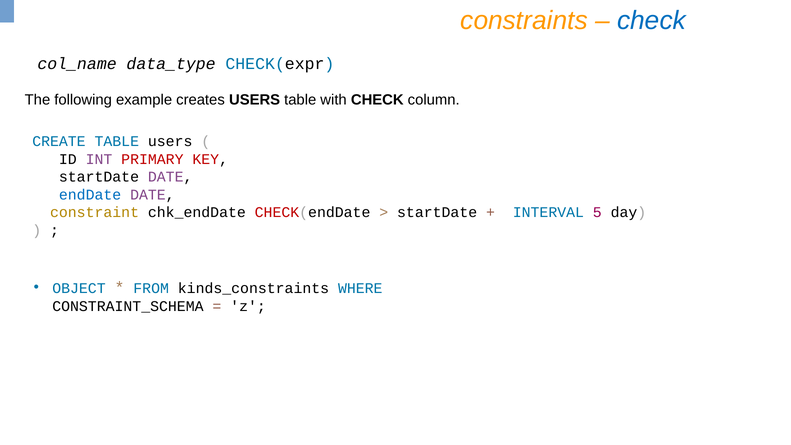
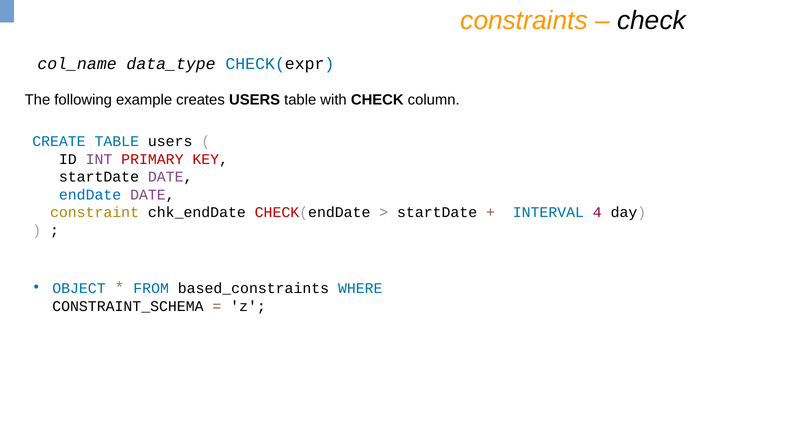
check colour: blue -> black (652, 21)
5: 5 -> 4 (597, 213)
kinds_constraints: kinds_constraints -> based_constraints (253, 288)
